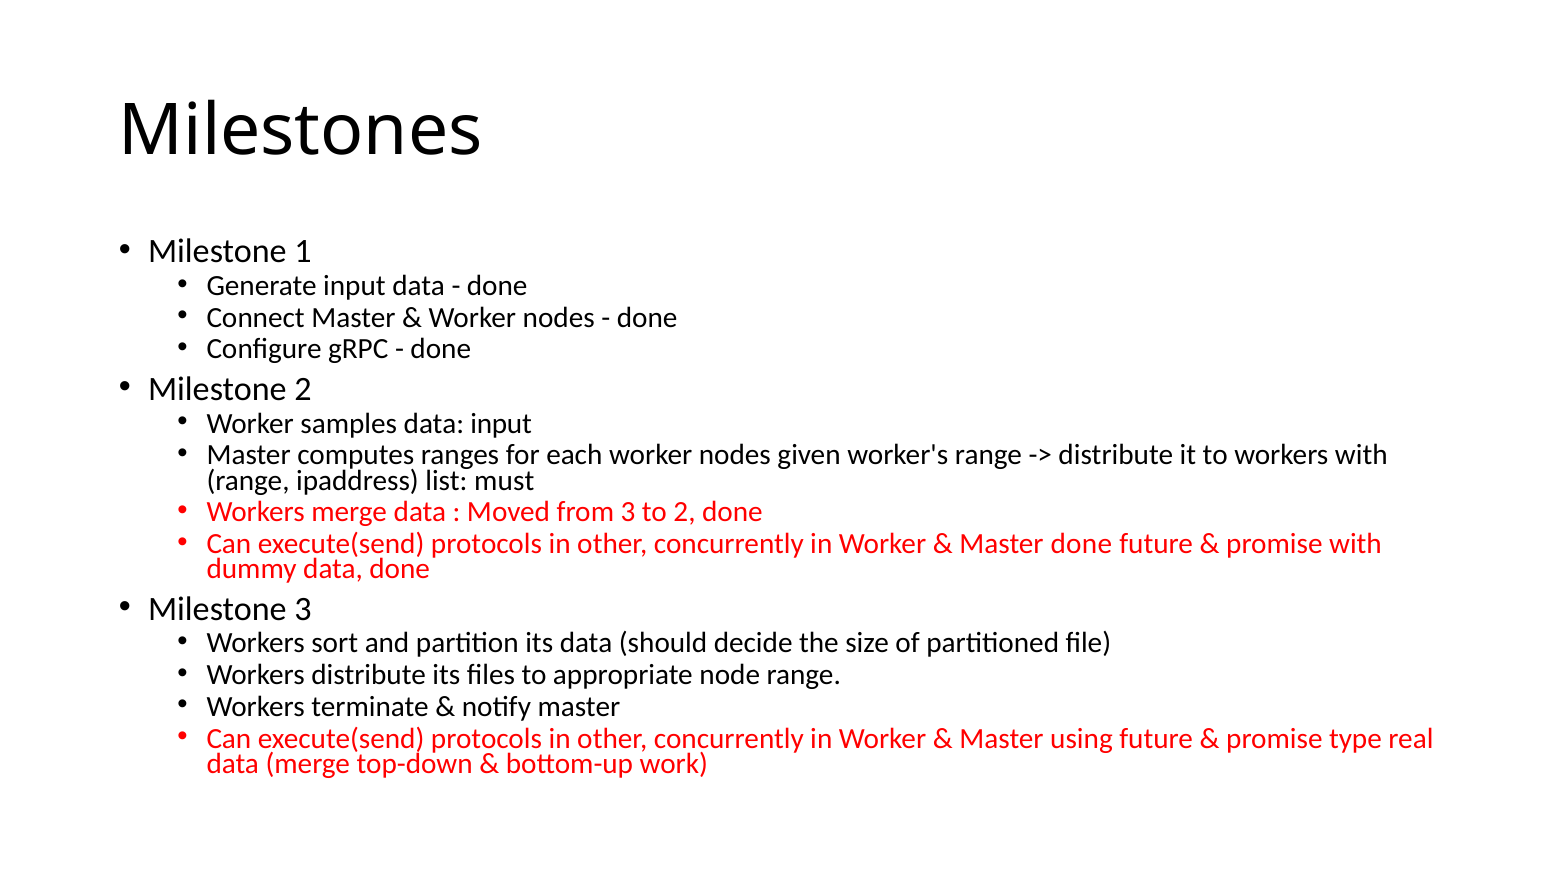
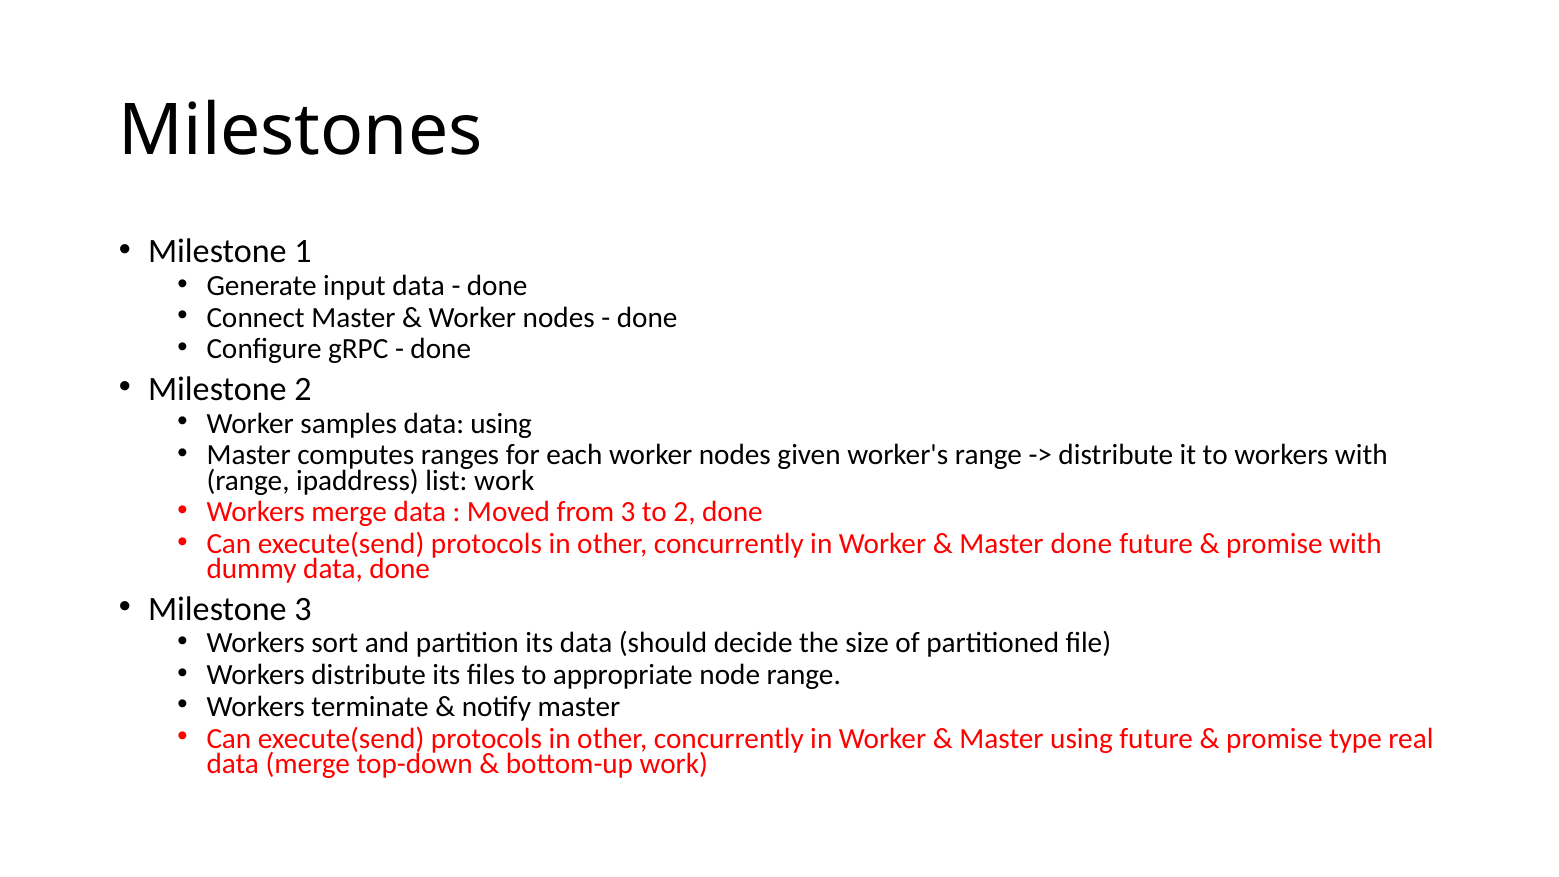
data input: input -> using (501, 423)
list must: must -> work (504, 480)
